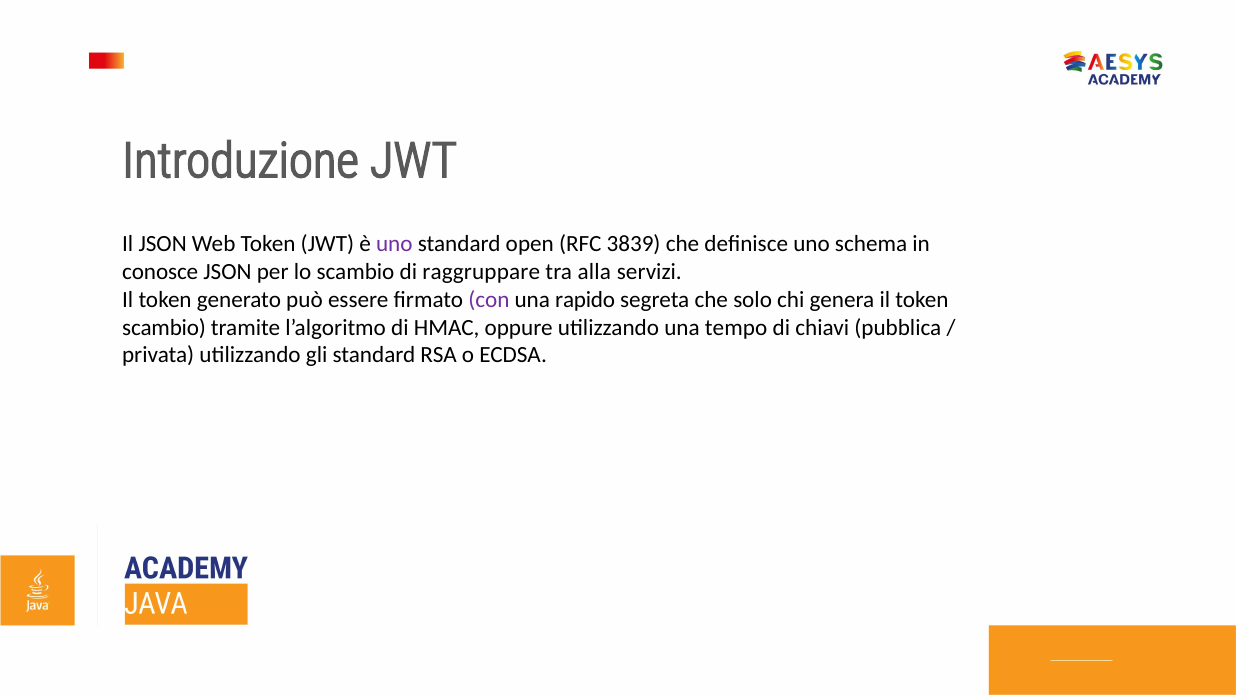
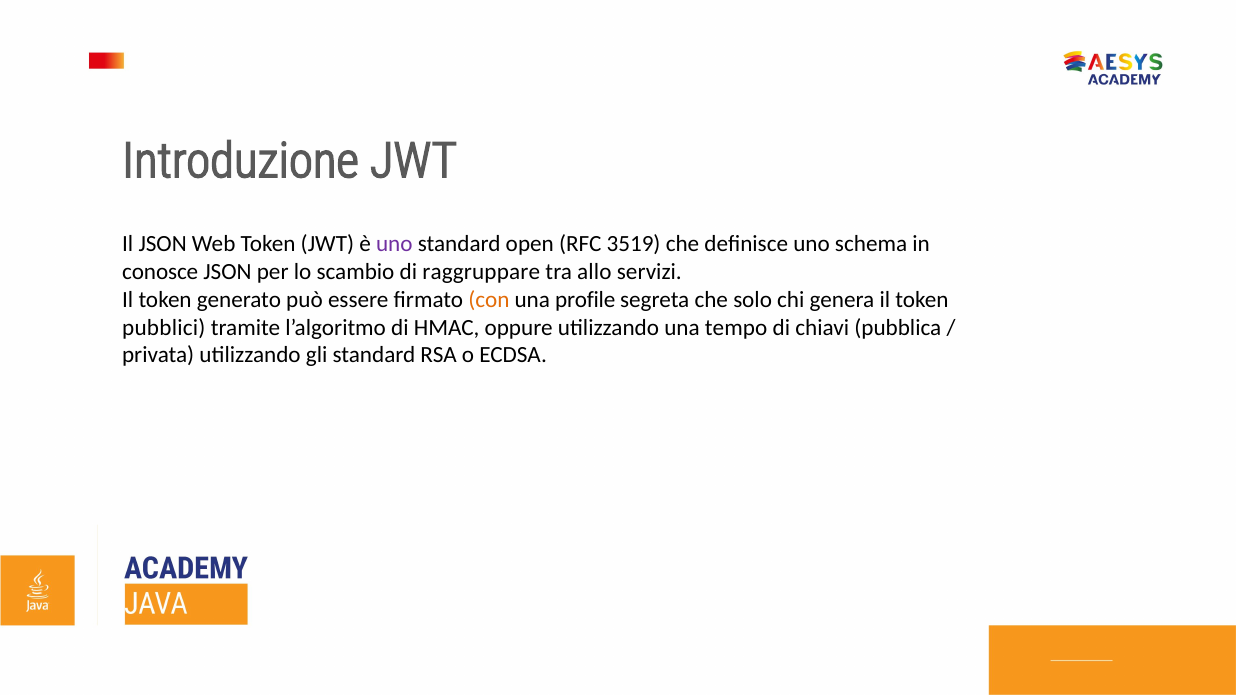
3839: 3839 -> 3519 (634, 244)
alla: alla -> allo (594, 272)
con colour: purple -> orange (489, 300)
rapido: rapido -> profile (585, 300)
scambio: scambio -> pubblici (164, 328)
